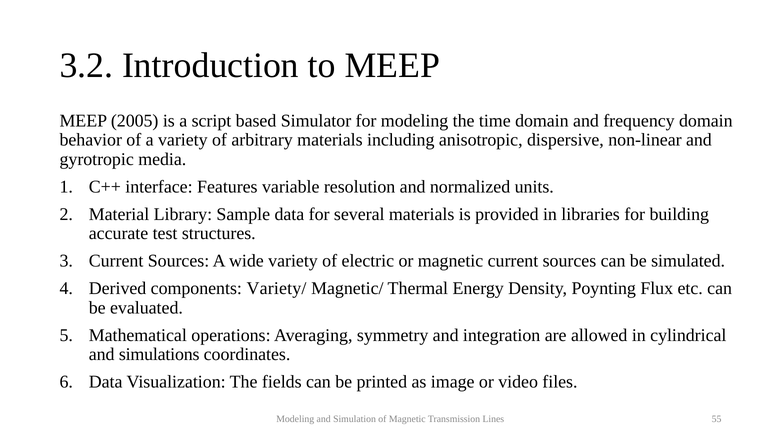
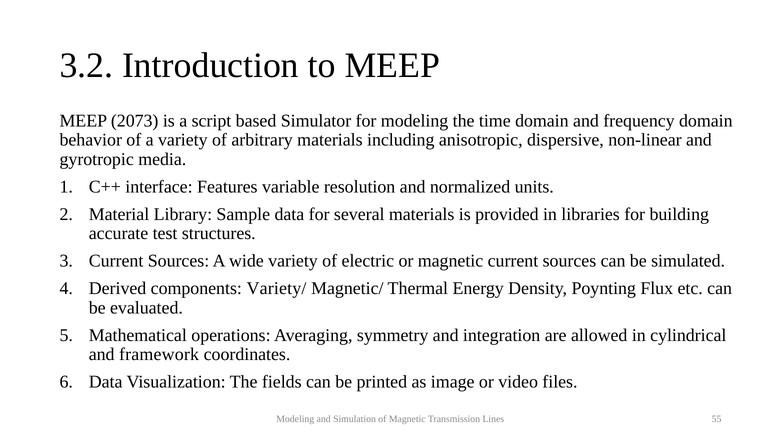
2005: 2005 -> 2073 (135, 121)
simulations: simulations -> framework (159, 355)
